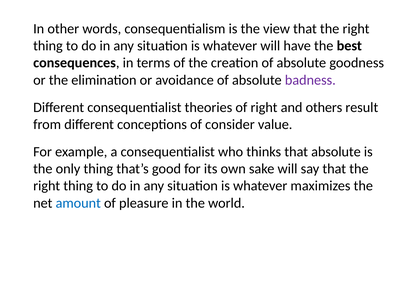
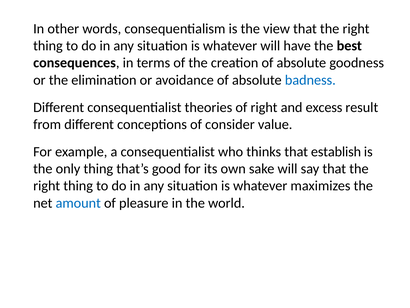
badness colour: purple -> blue (310, 80)
others: others -> excess (324, 107)
that absolute: absolute -> establish (336, 152)
